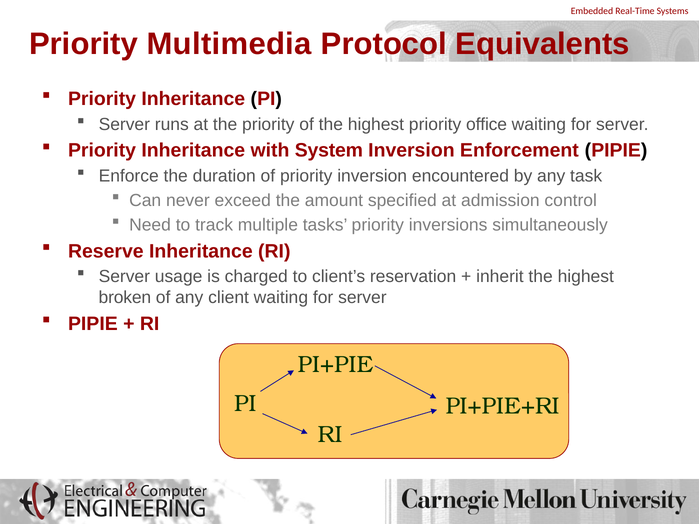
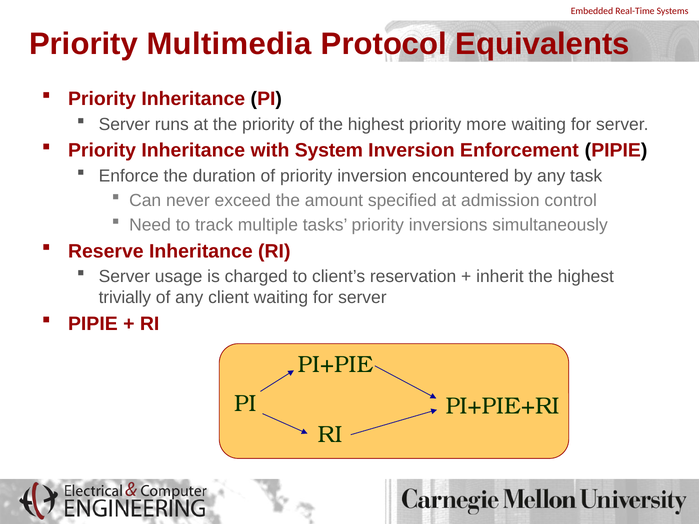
office: office -> more (486, 124)
broken: broken -> trivially (125, 298)
